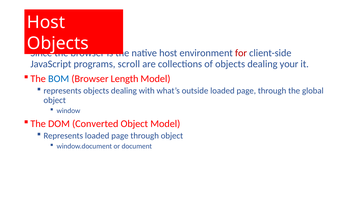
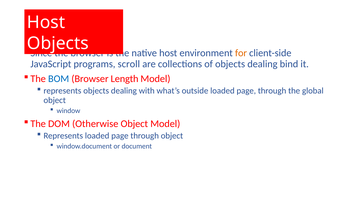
for colour: red -> orange (241, 53)
your: your -> bind (289, 64)
Converted: Converted -> Otherwise (95, 124)
